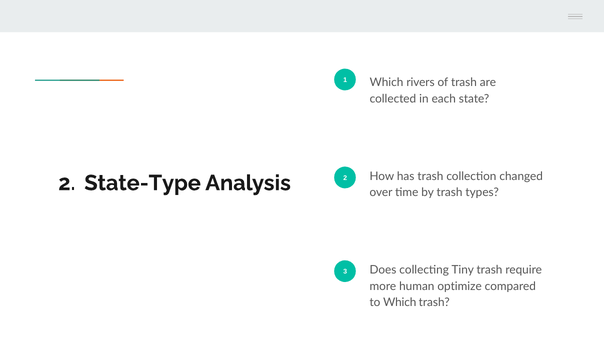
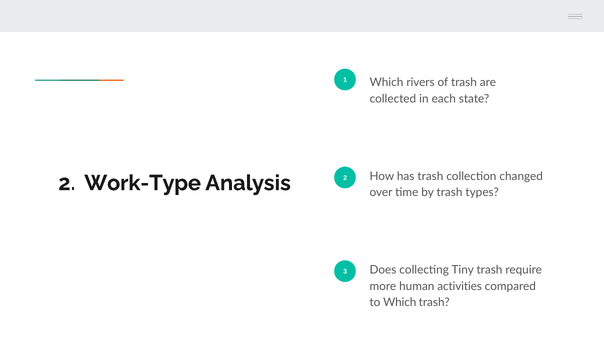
State-Type: State-Type -> Work-Type (143, 183)
optimize: optimize -> activities (460, 286)
